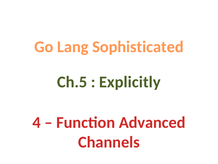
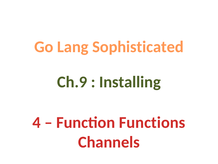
Ch.5: Ch.5 -> Ch.9 (72, 82)
Explicitly: Explicitly -> Installing (130, 82)
Advanced: Advanced -> Functions (152, 122)
